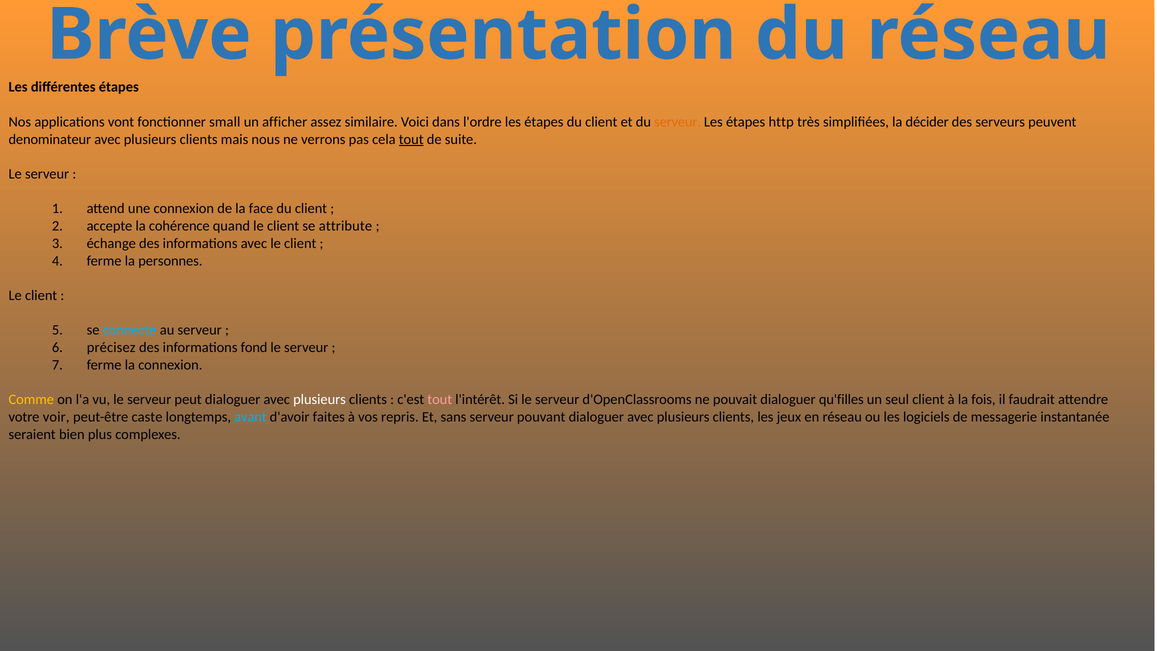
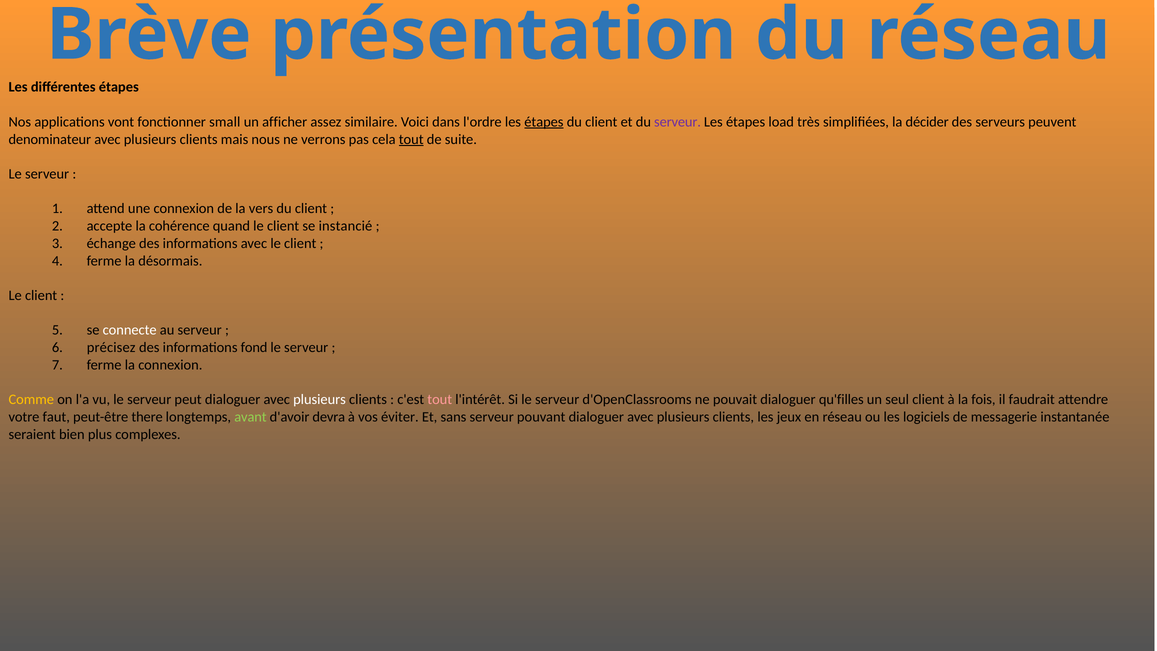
étapes underline: none -> present (544, 122)
serveur colour: orange -> purple (678, 122)
http: http -> load (781, 122)
face: face -> vers (261, 209)
attribute: attribute -> instancié (345, 226)
personnes: personnes -> désormais (170, 261)
connecte colour: light blue -> white (130, 330)
voir: voir -> faut (56, 417)
caste: caste -> there (147, 417)
avant colour: light blue -> light green (250, 417)
faites: faites -> devra (329, 417)
repris: repris -> éviter (400, 417)
